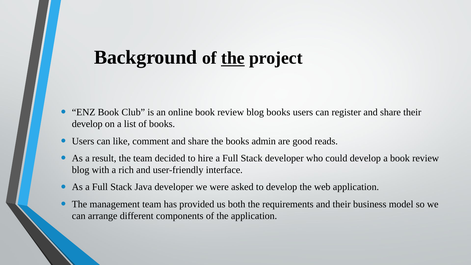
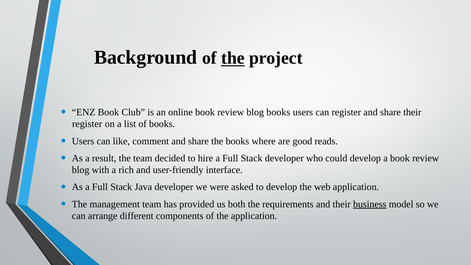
develop: develop -> register (87, 124)
admin: admin -> where (264, 141)
business underline: none -> present (370, 204)
